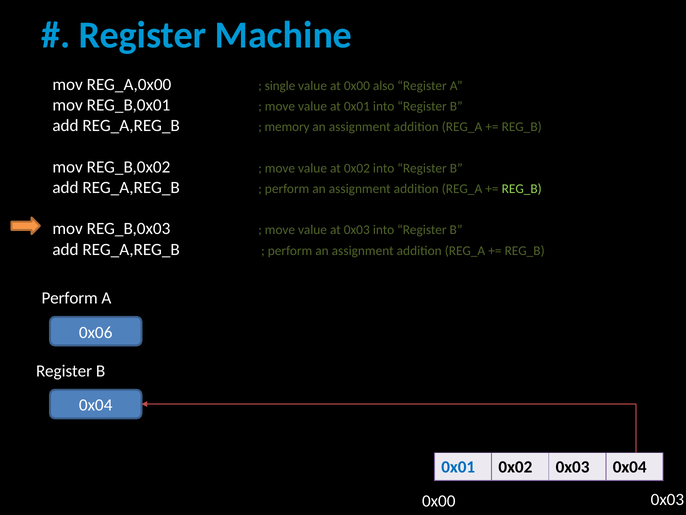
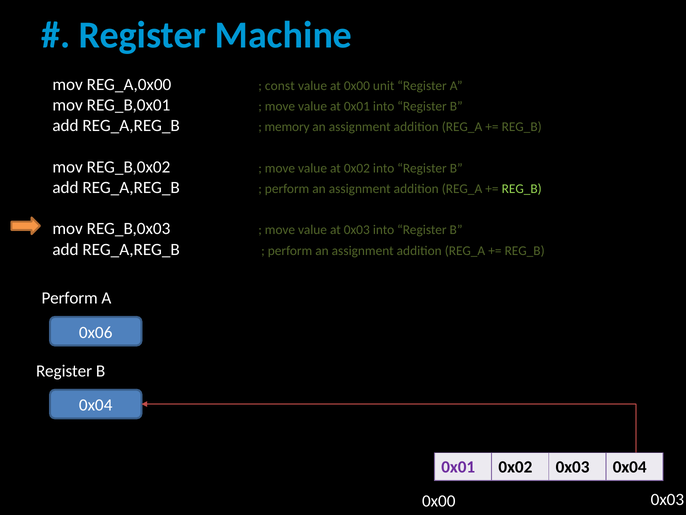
single: single -> const (280, 86)
also: also -> unit (384, 86)
0x01 colour: blue -> purple (458, 466)
